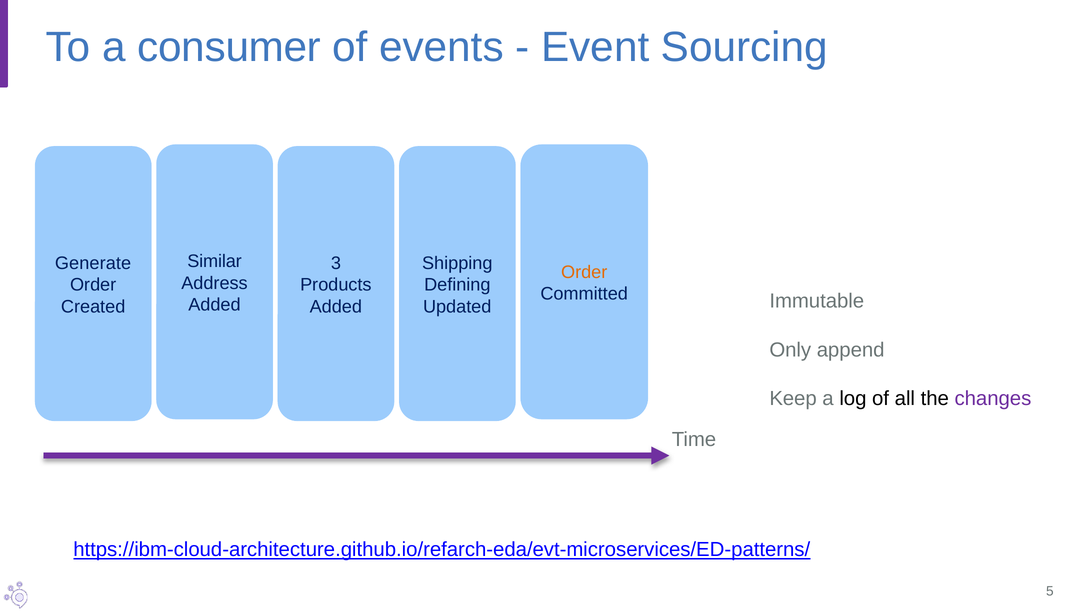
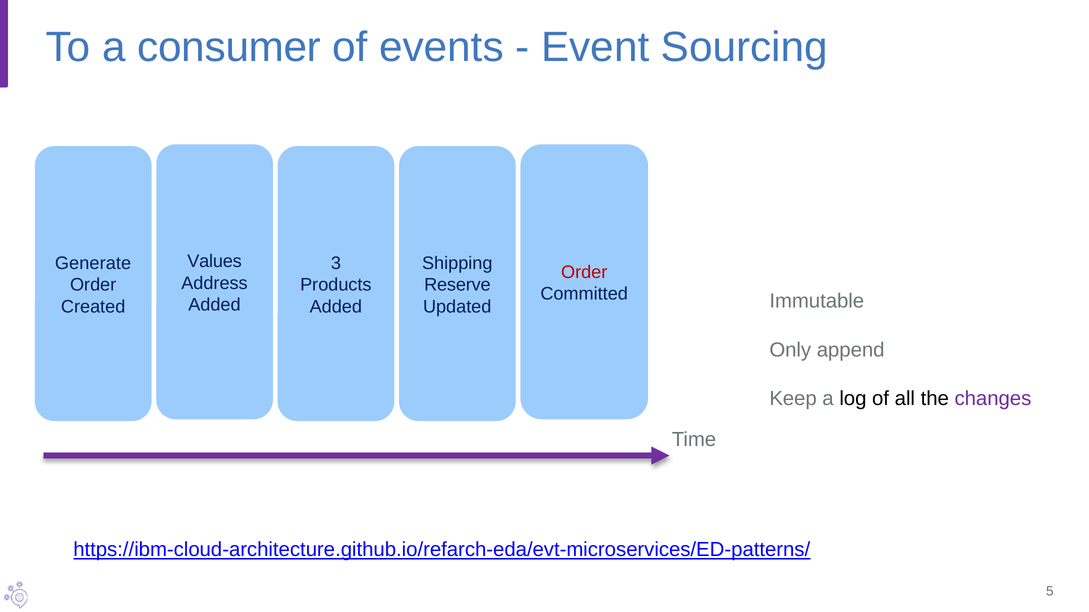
Similar: Similar -> Values (215, 262)
Order colour: orange -> red (584, 272)
Defining: Defining -> Reserve (457, 285)
